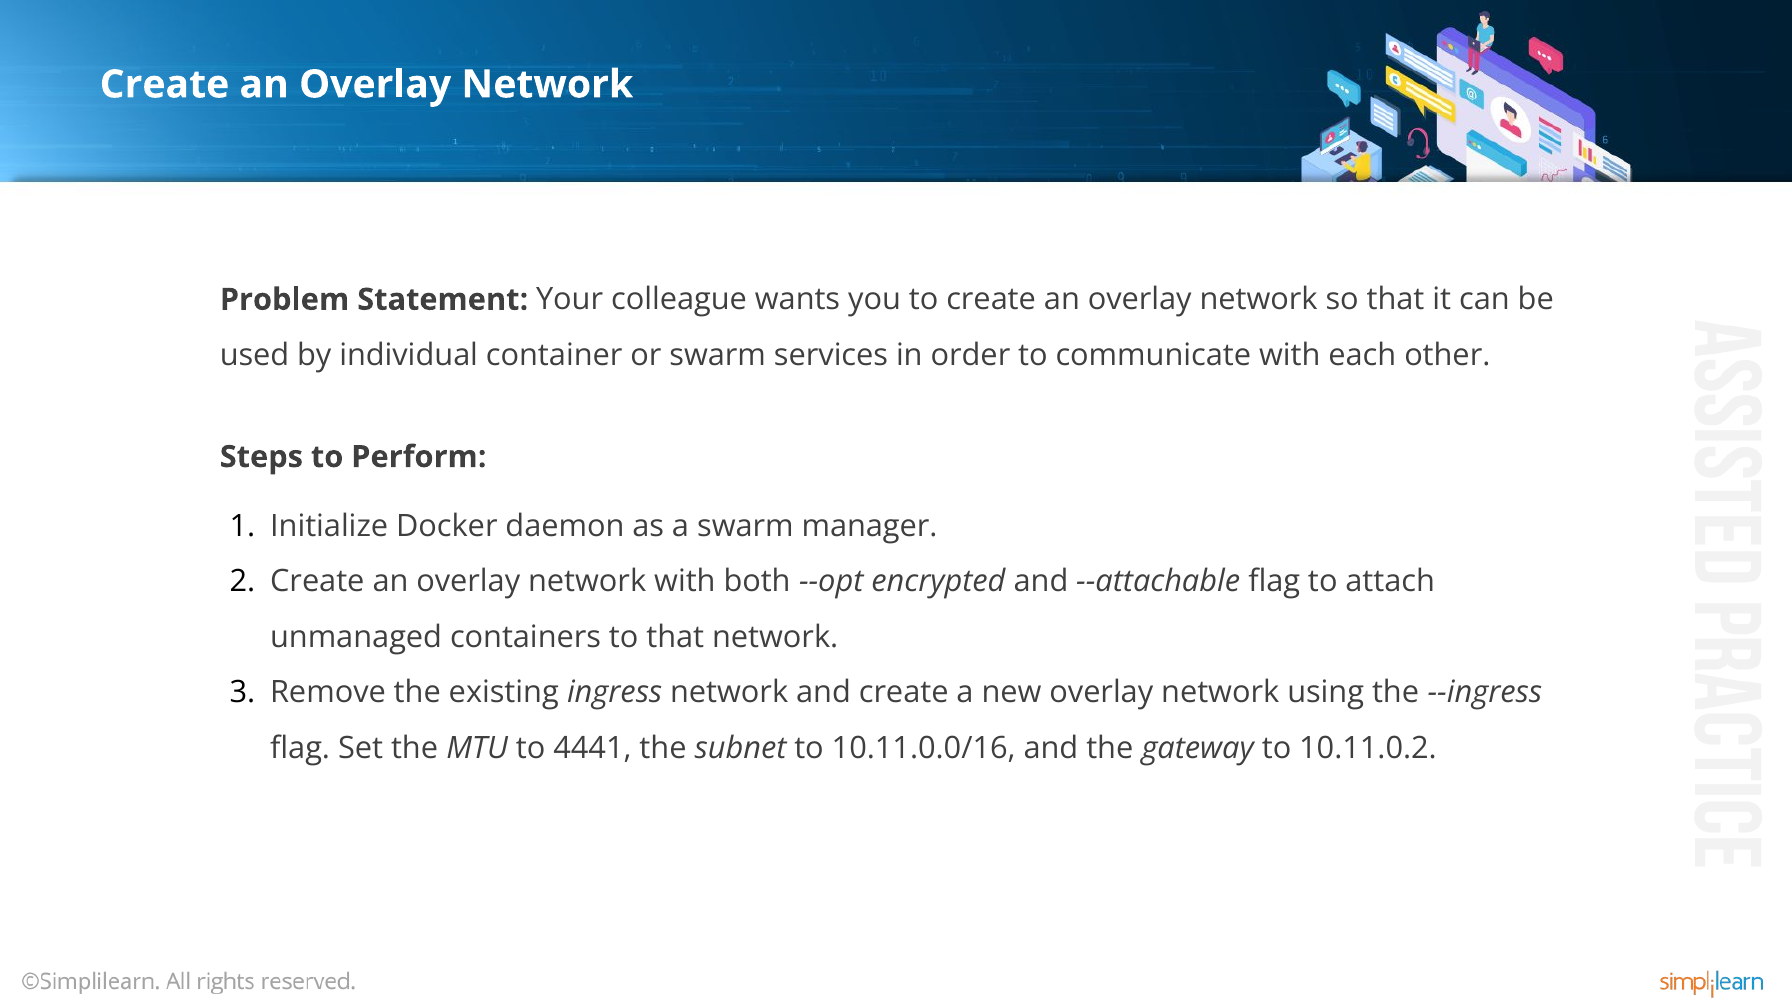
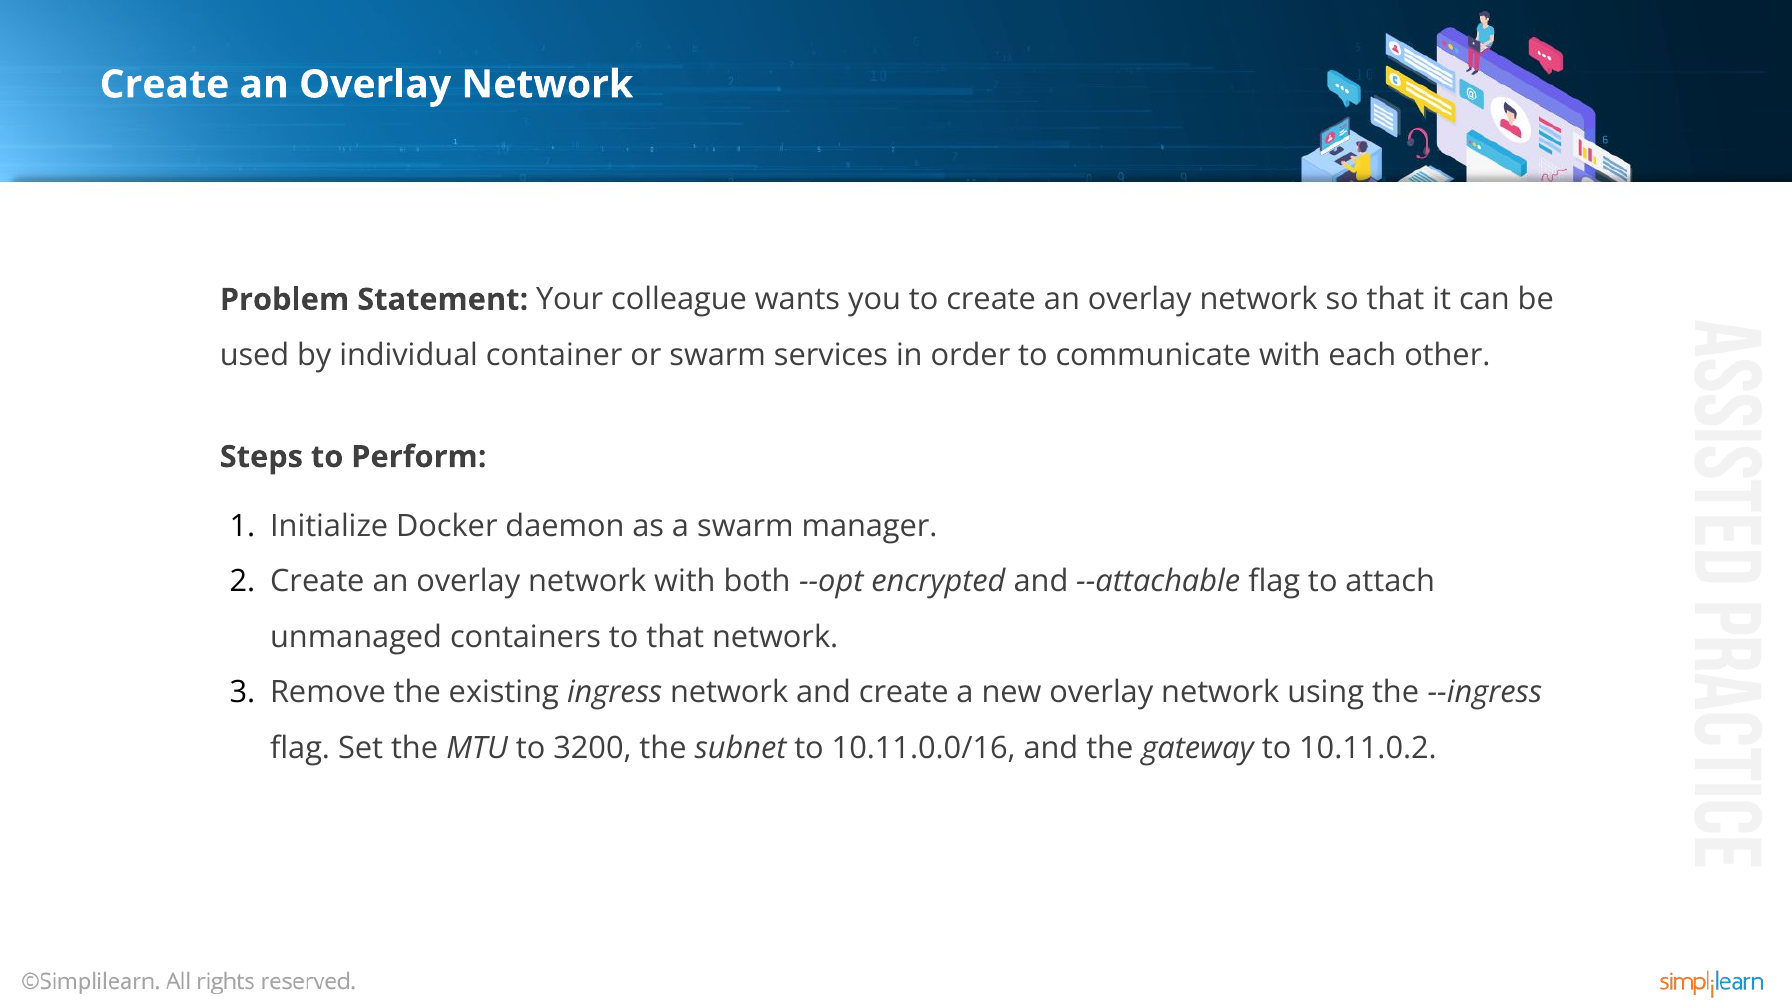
4441: 4441 -> 3200 (592, 748)
